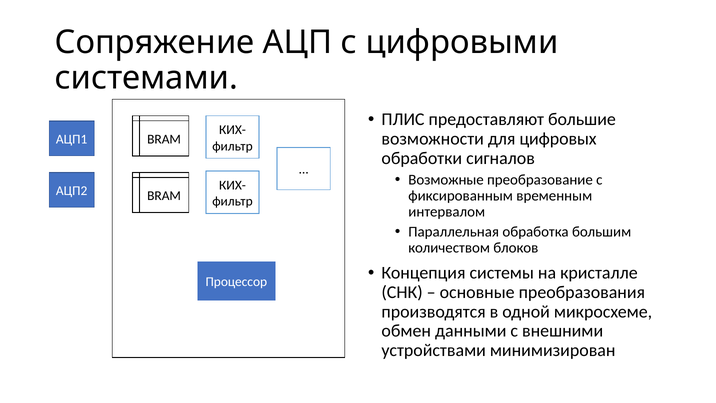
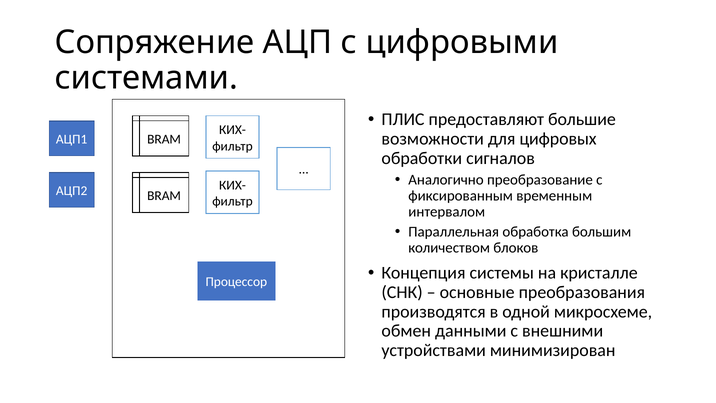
Возможные: Возможные -> Аналогично (446, 180)
